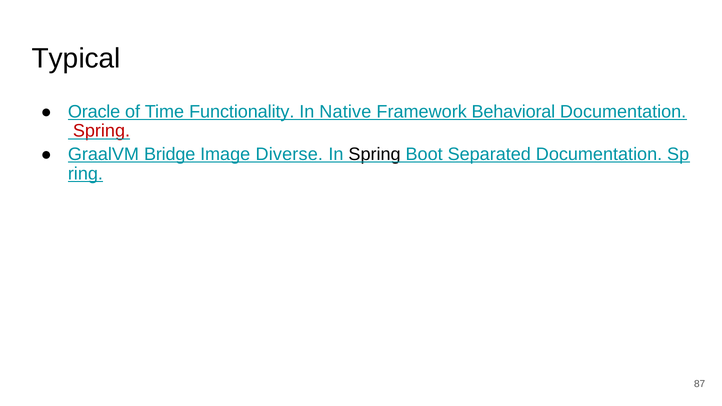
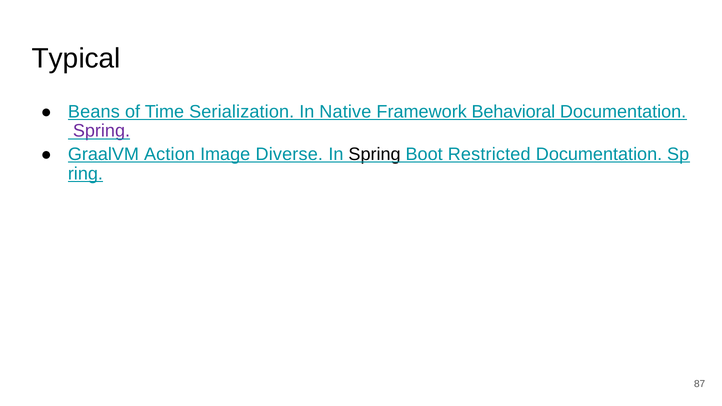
Oracle: Oracle -> Beans (94, 112)
Functionality: Functionality -> Serialization (242, 112)
Spring colour: red -> purple (101, 131)
Bridge: Bridge -> Action (170, 154)
Separated: Separated -> Restricted (489, 154)
